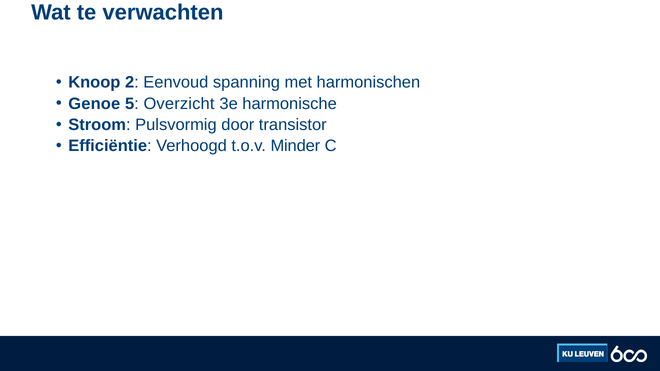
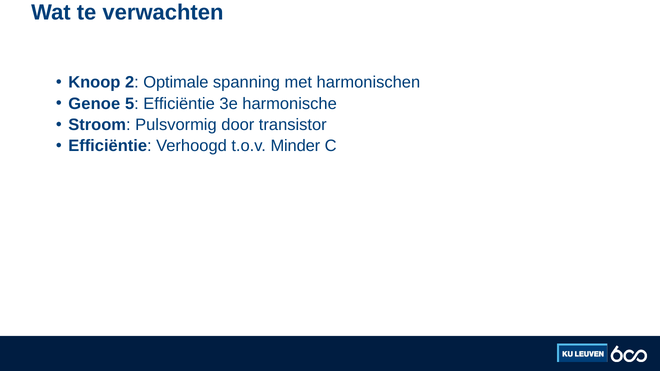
Eenvoud: Eenvoud -> Optimale (176, 82)
5 Overzicht: Overzicht -> Efficiëntie (179, 104)
